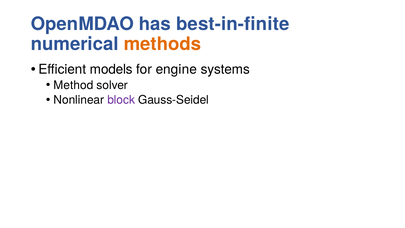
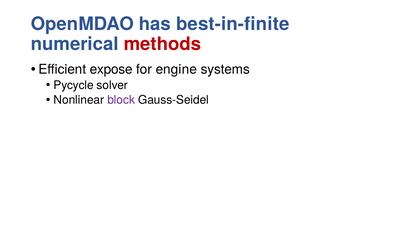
methods colour: orange -> red (162, 44)
models: models -> expose (111, 69)
Method: Method -> Pycycle (74, 85)
